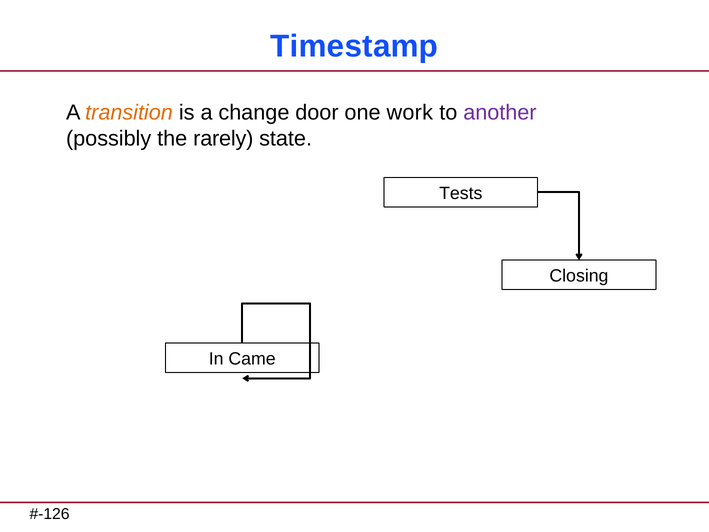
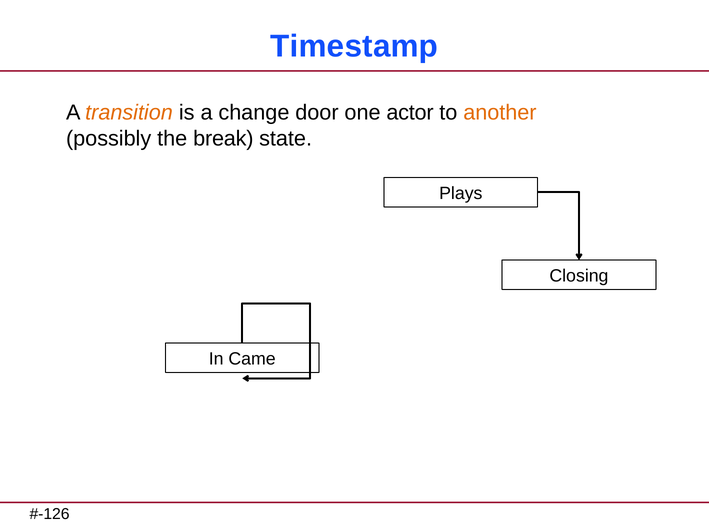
work: work -> actor (410, 112)
another colour: purple -> orange (500, 112)
rarely: rarely -> break (223, 138)
Tests: Tests -> Plays (461, 193)
